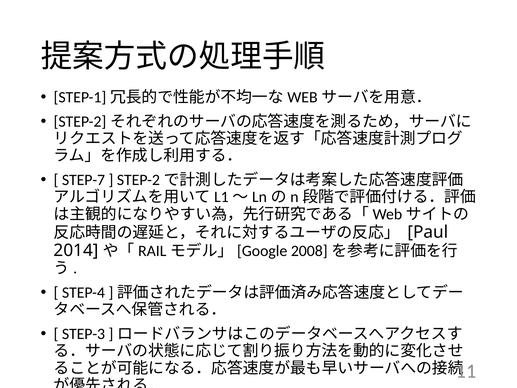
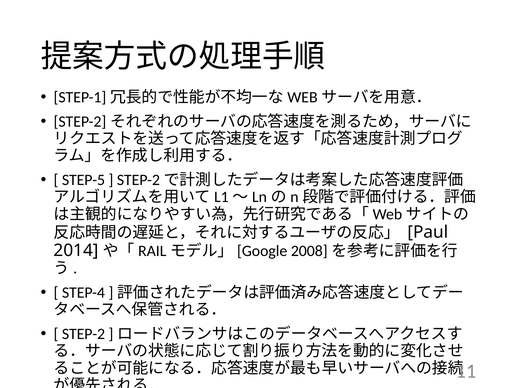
STEP-7: STEP-7 -> STEP-5 (84, 180)
STEP-3: STEP-3 -> STEP-2 (84, 334)
